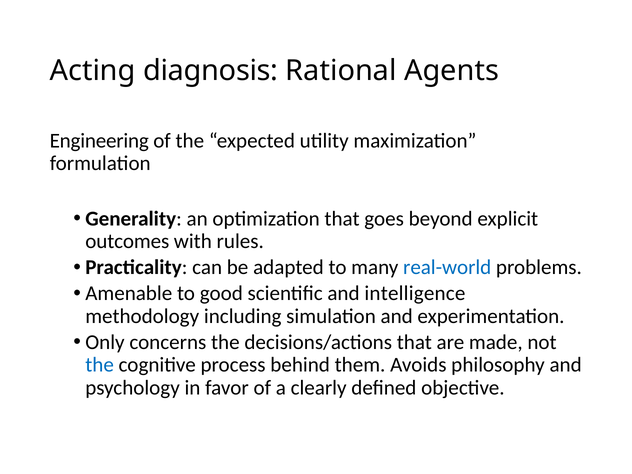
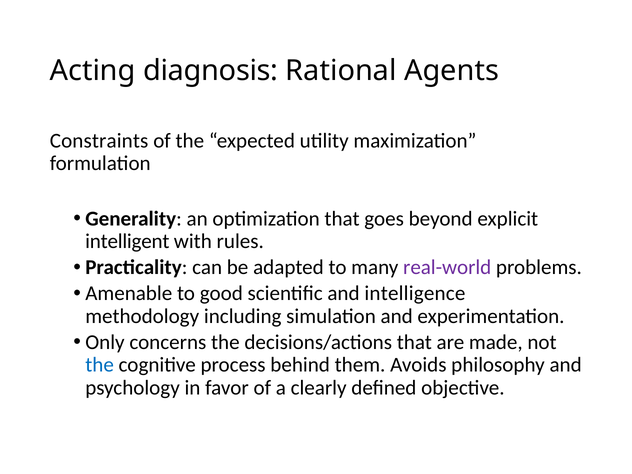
Engineering: Engineering -> Constraints (99, 141)
outcomes: outcomes -> intelligent (127, 241)
real-world colour: blue -> purple (447, 267)
